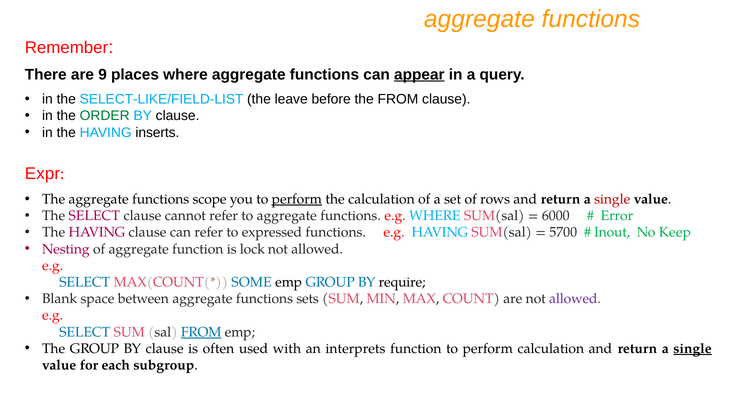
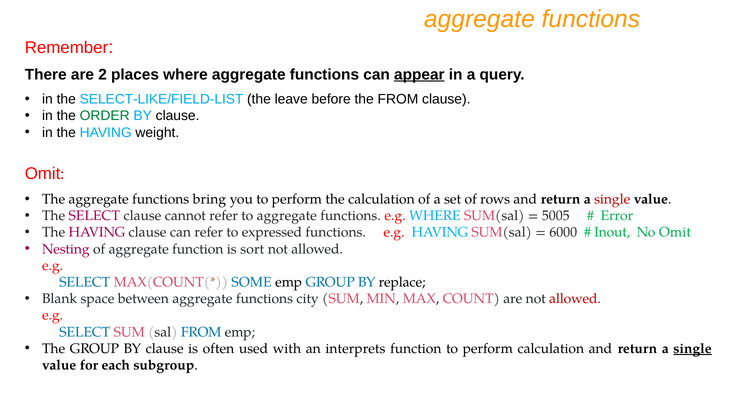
9: 9 -> 2 (103, 74)
inserts: inserts -> weight (157, 132)
Expr: Expr -> Omit (43, 174)
scope: scope -> bring (209, 199)
perform underline: present -> none (297, 199)
6000: 6000 -> 5005 (556, 216)
5700: 5700 -> 6000 (563, 232)
No Keep: Keep -> Omit (675, 232)
lock: lock -> sort (252, 249)
require: require -> replace (402, 282)
sets: sets -> city (308, 299)
allowed colour: purple -> red (575, 299)
FROM underline: present -> none (201, 332)
